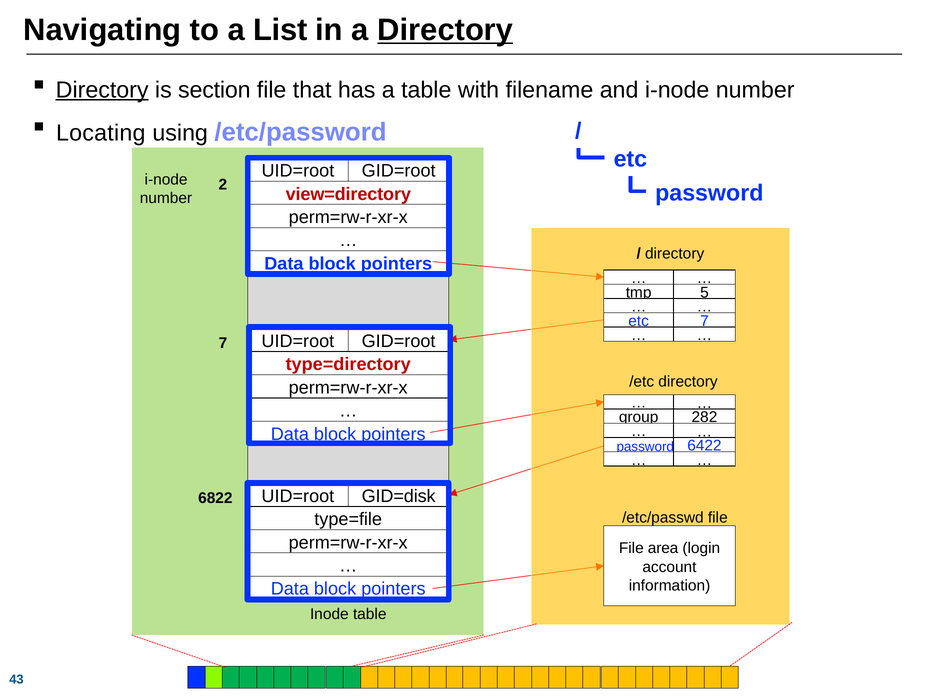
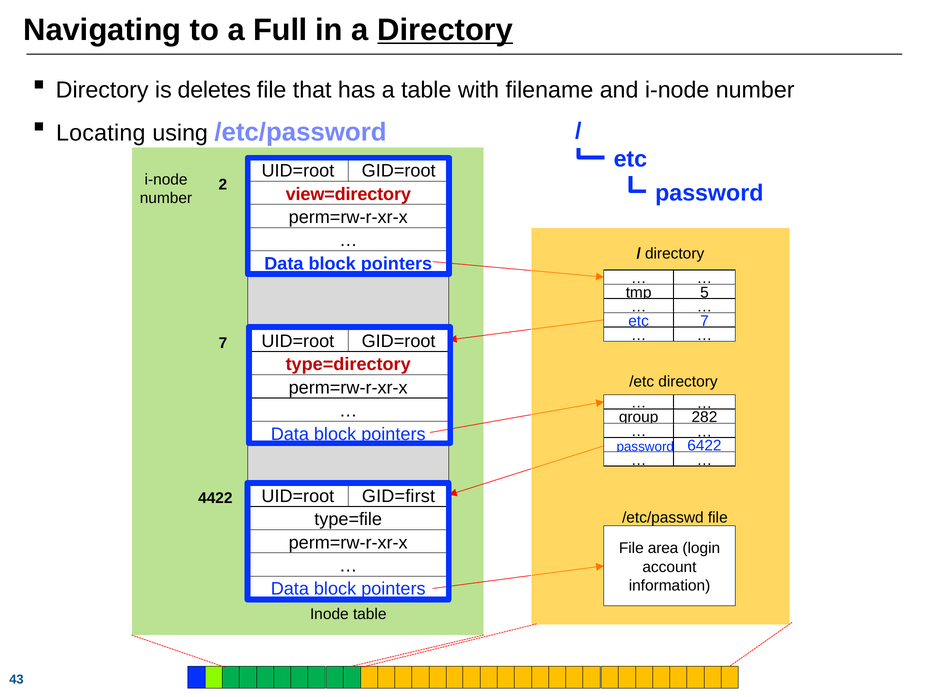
List: List -> Full (280, 30)
Directory underline: present -> none (102, 90)
section: section -> deletes (214, 90)
GID=disk: GID=disk -> GID=first (398, 496)
6822: 6822 -> 4422 (215, 498)
